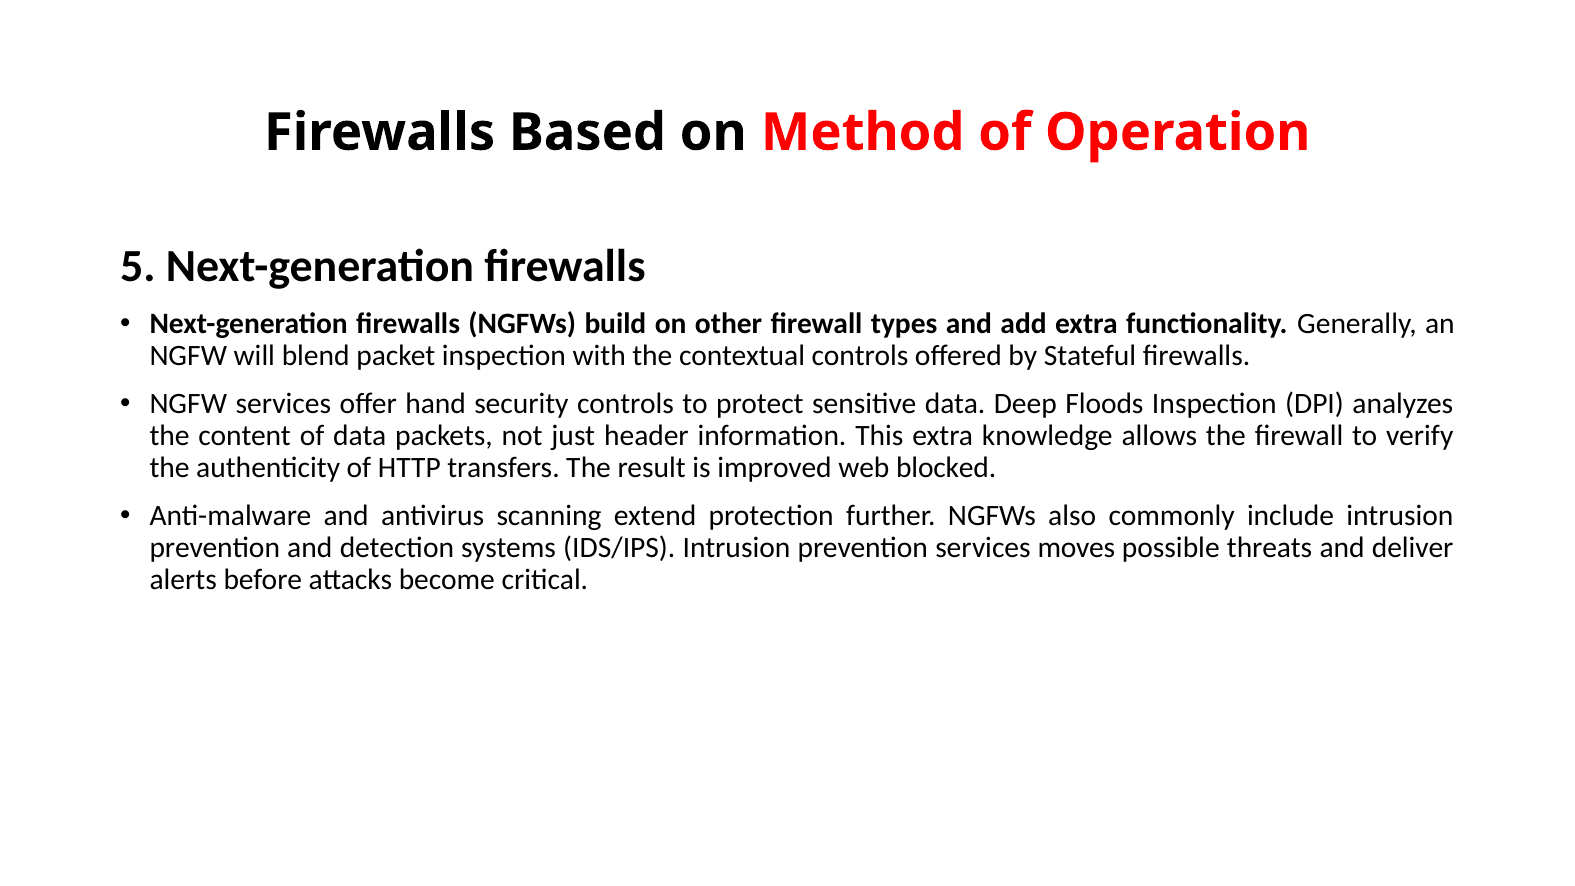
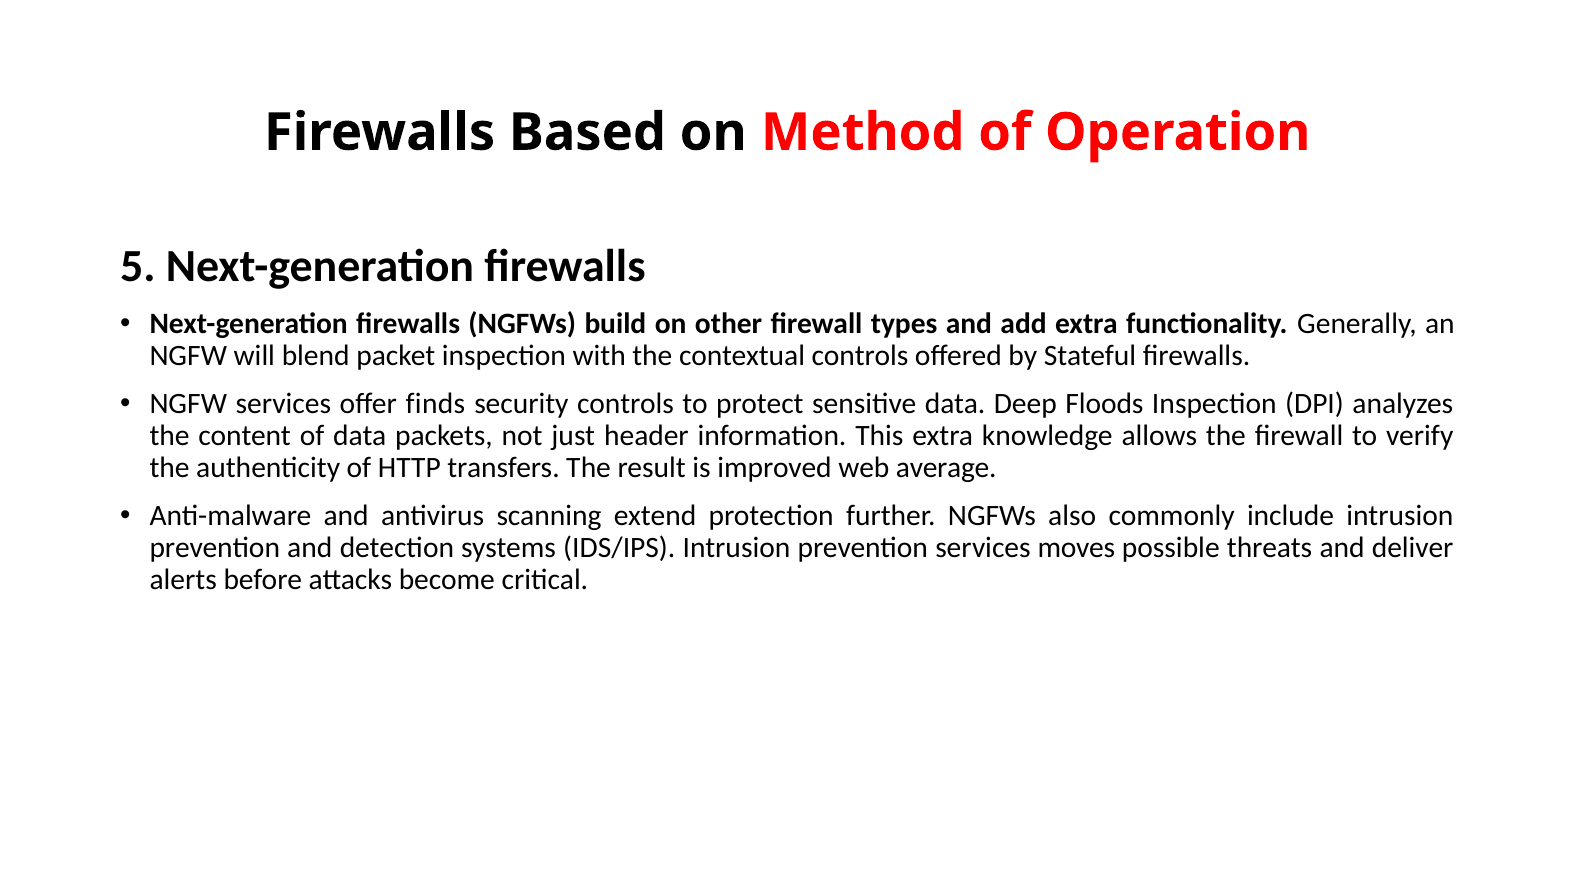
hand: hand -> finds (435, 404)
blocked: blocked -> average (946, 467)
